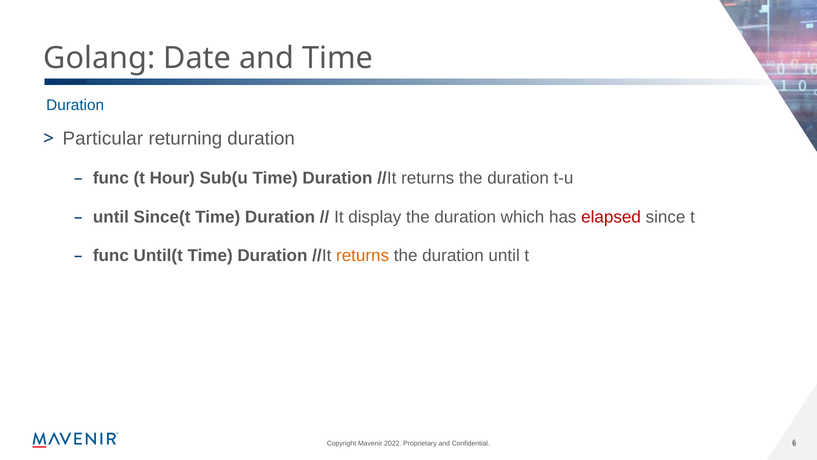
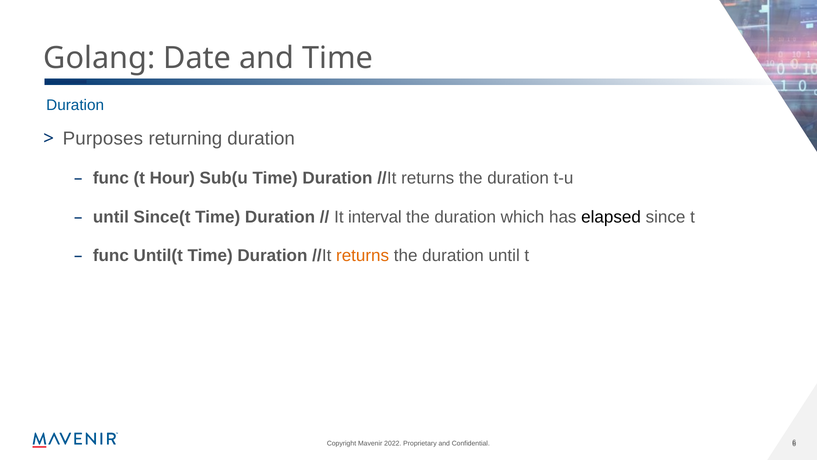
Particular: Particular -> Purposes (103, 138)
display: display -> interval (375, 217)
elapsed colour: red -> black (611, 217)
